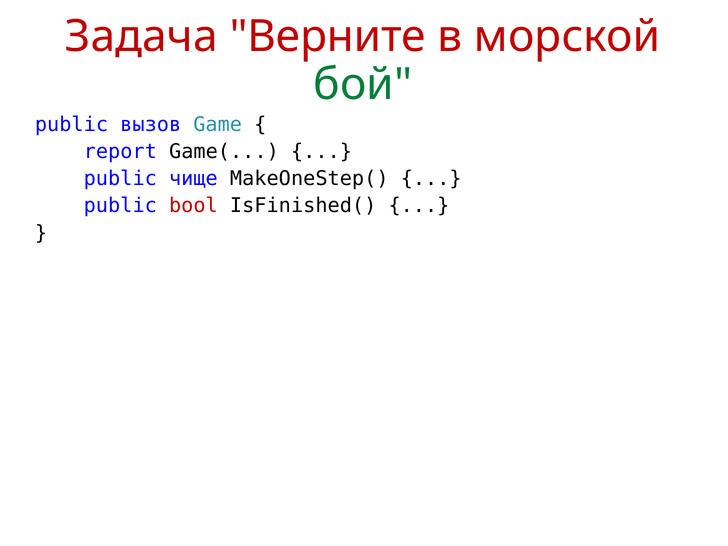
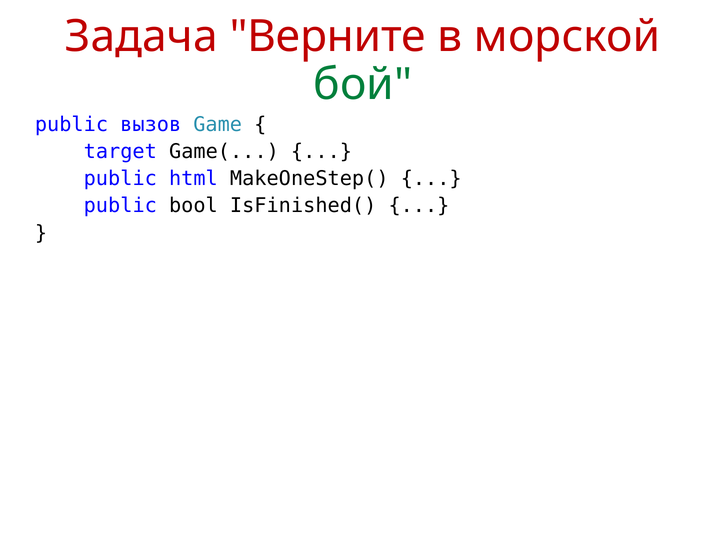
report: report -> target (120, 152)
чище: чище -> html (193, 179)
bool colour: red -> black (193, 206)
